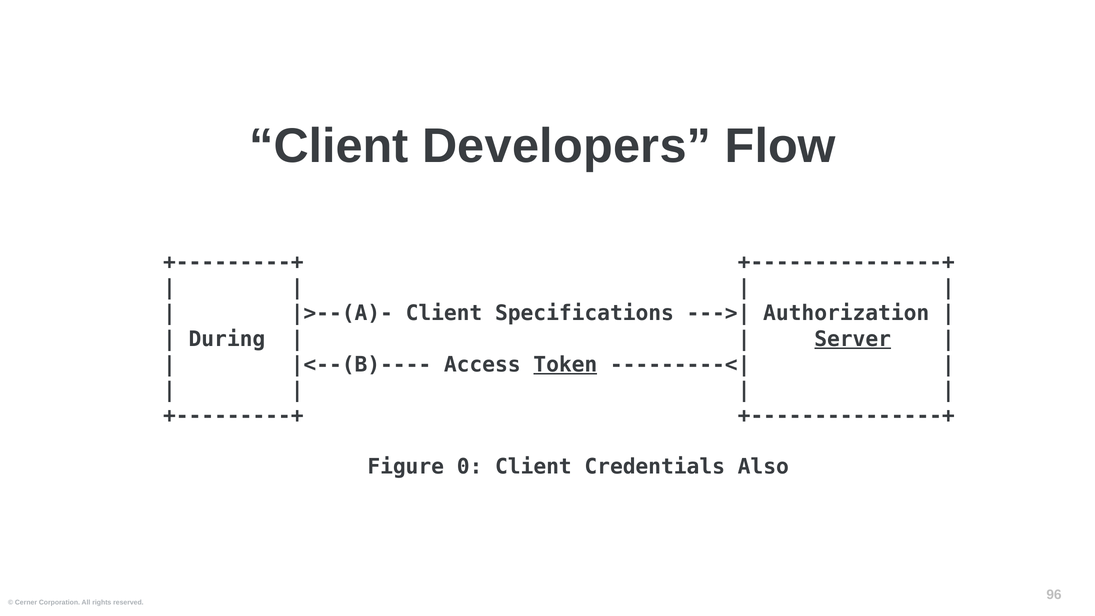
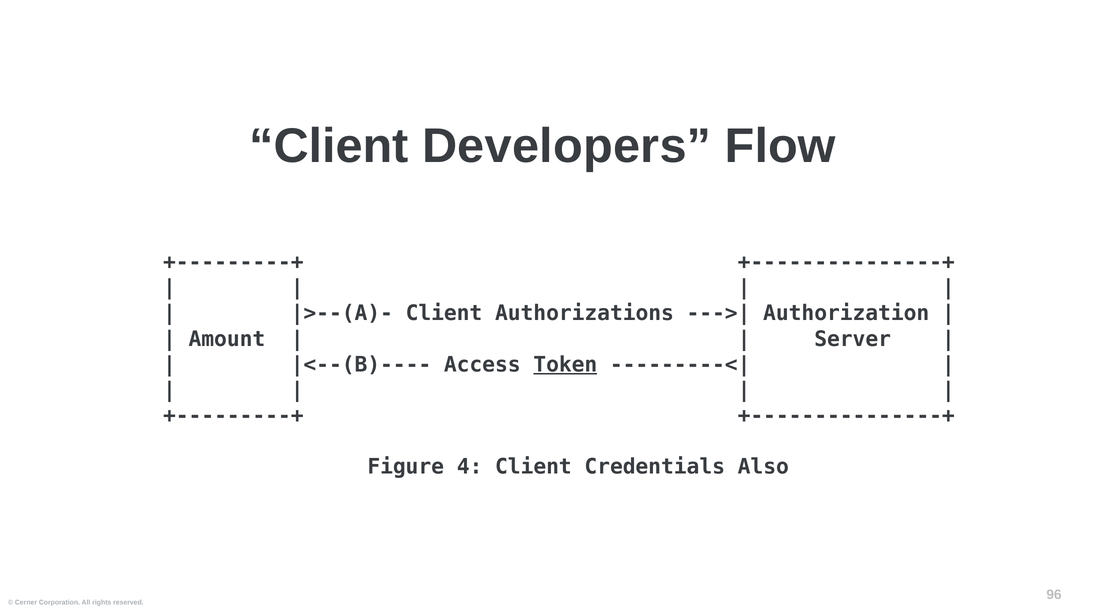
Specifications: Specifications -> Authorizations (584, 313)
During: During -> Amount (227, 339)
Server underline: present -> none (853, 339)
0: 0 -> 4 (470, 467)
